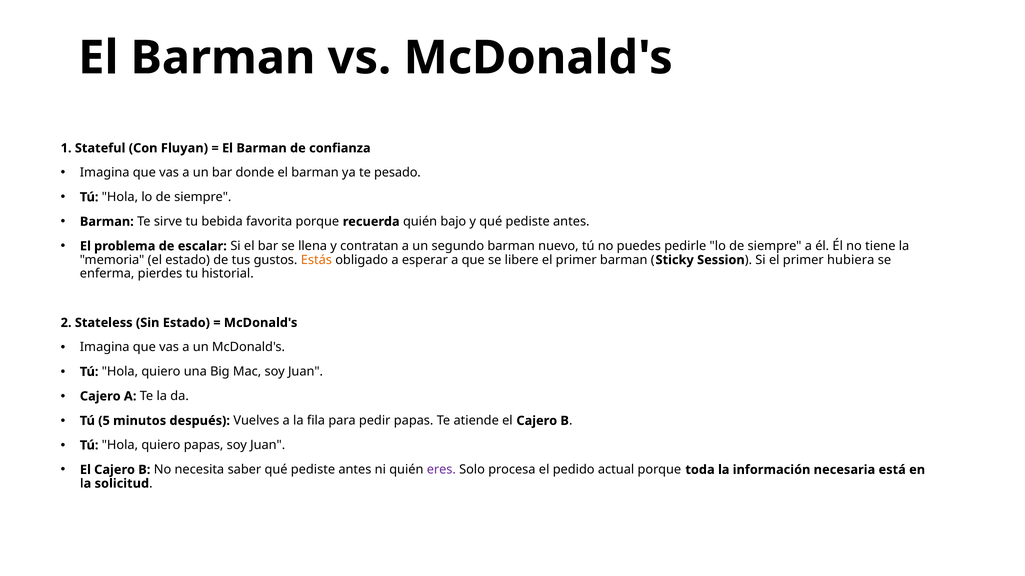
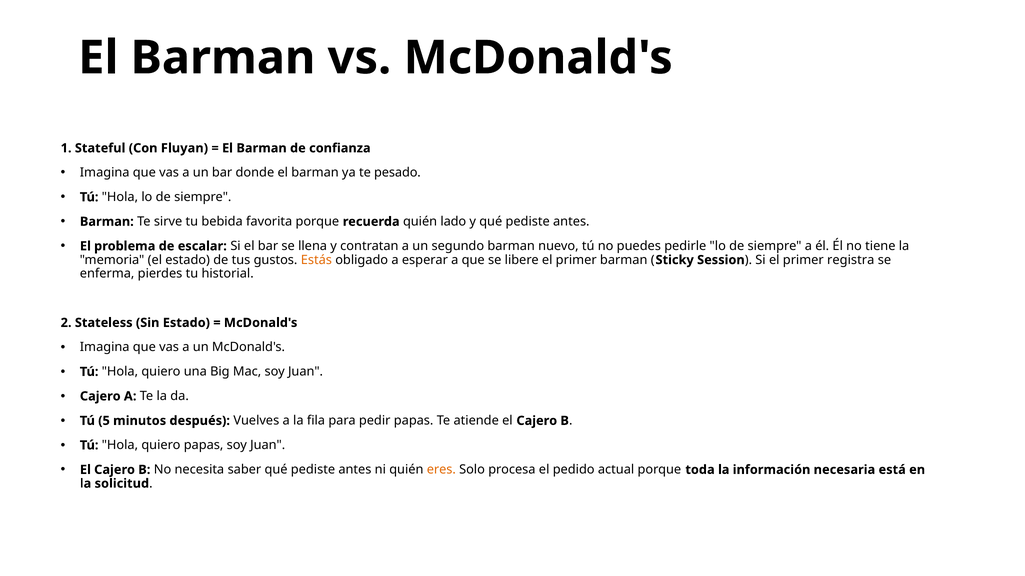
bajo: bajo -> lado (453, 222)
hubiera: hubiera -> registra (851, 260)
eres colour: purple -> orange (441, 470)
